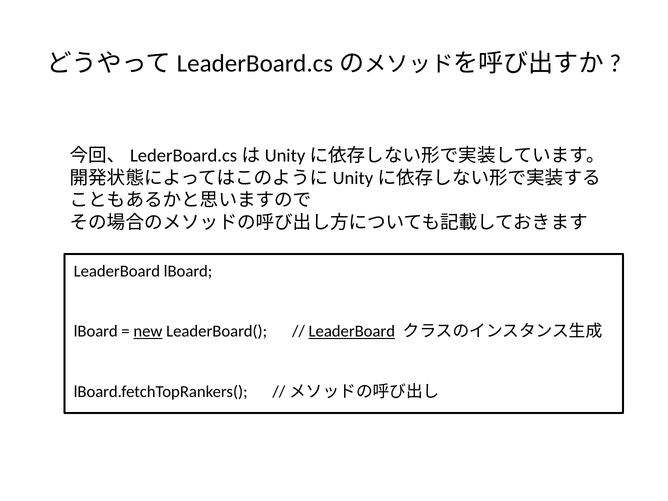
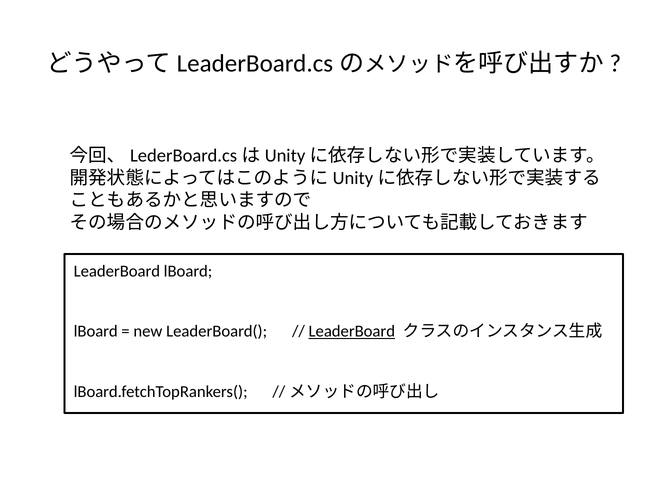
new underline: present -> none (148, 331)
